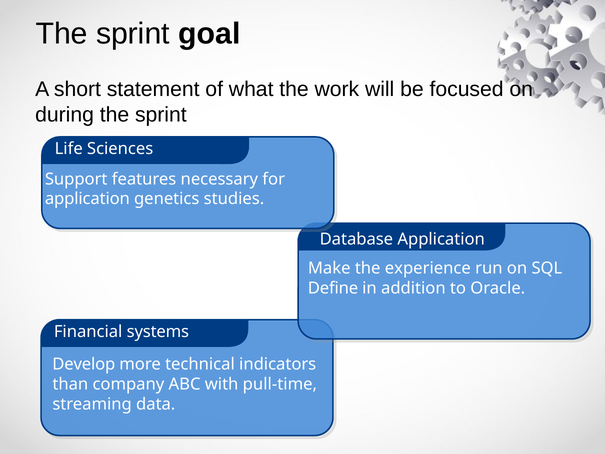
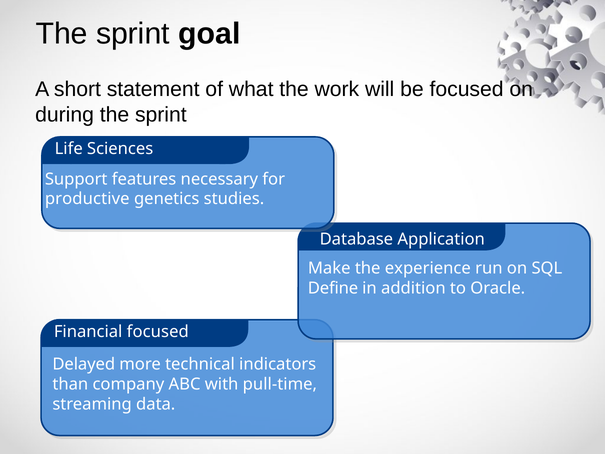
application: application -> productive (87, 199)
Financial systems: systems -> focused (158, 332)
Develop: Develop -> Delayed (84, 364)
